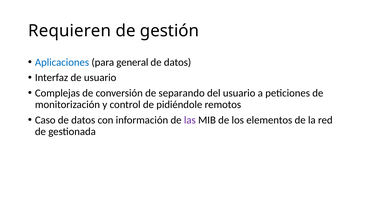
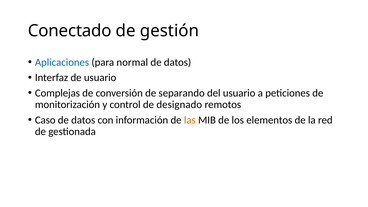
Requieren: Requieren -> Conectado (70, 31)
general: general -> normal (132, 62)
pidiéndole: pidiéndole -> designado (179, 105)
las colour: purple -> orange (190, 120)
